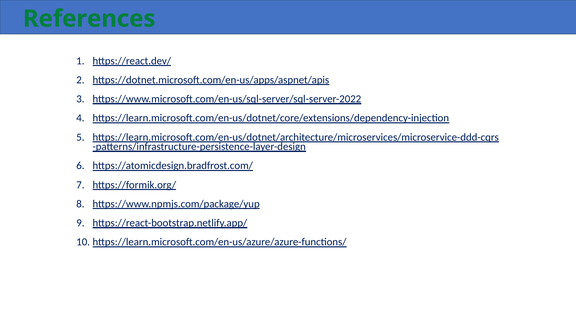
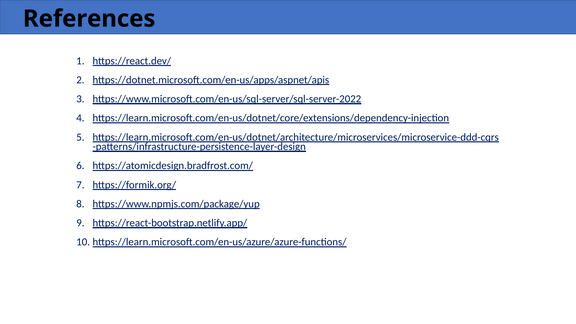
References colour: green -> black (89, 19)
